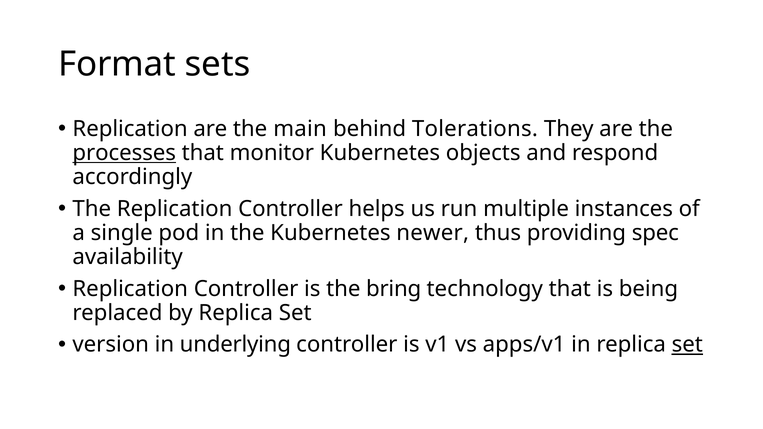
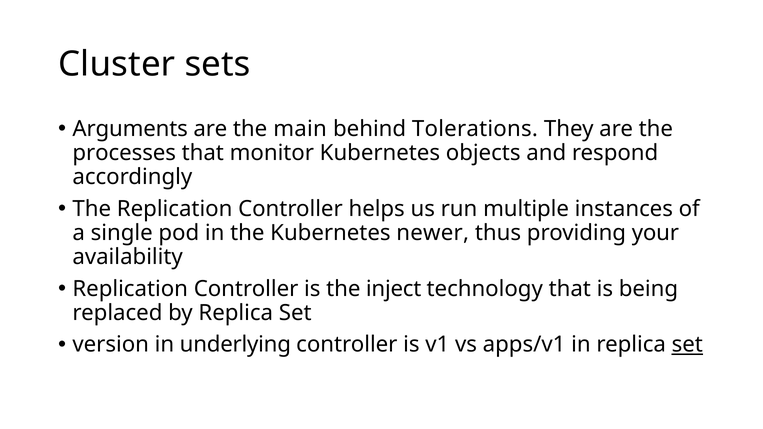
Format: Format -> Cluster (117, 64)
Replication: Replication -> Arguments (130, 129)
processes underline: present -> none (124, 153)
spec: spec -> your (655, 233)
bring: bring -> inject (394, 289)
